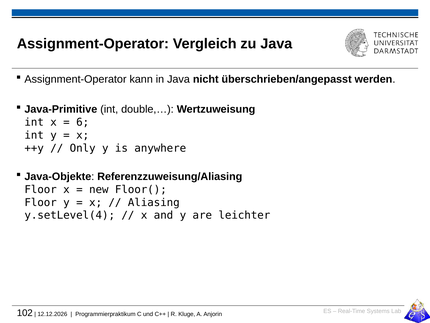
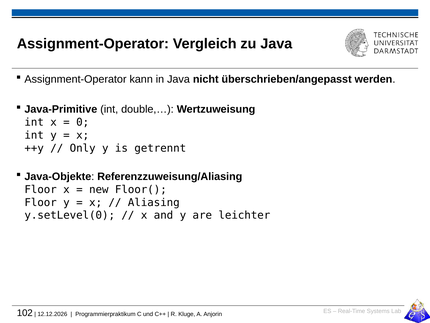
6: 6 -> 0 (83, 122)
anywhere: anywhere -> getrennt (160, 148)
y.setLevel(4: y.setLevel(4 -> y.setLevel(0 (70, 215)
